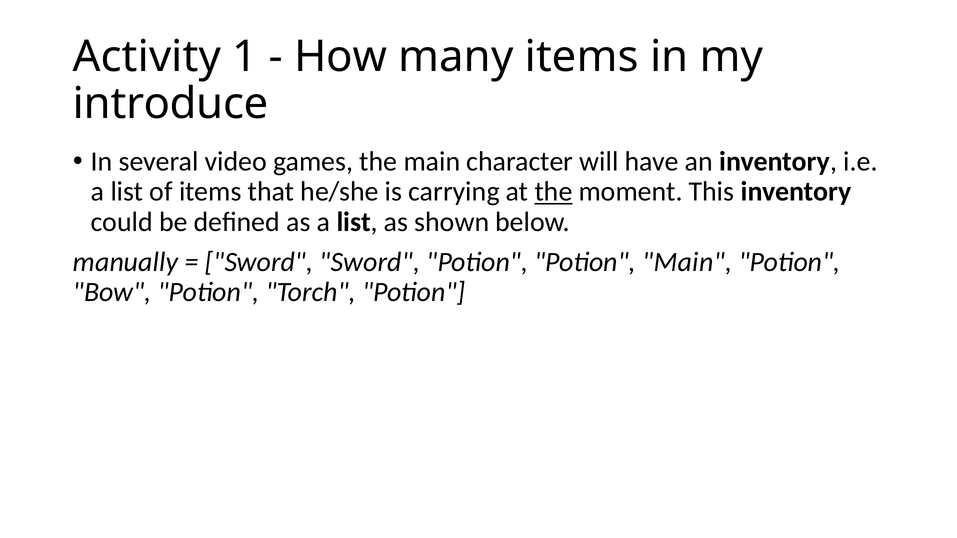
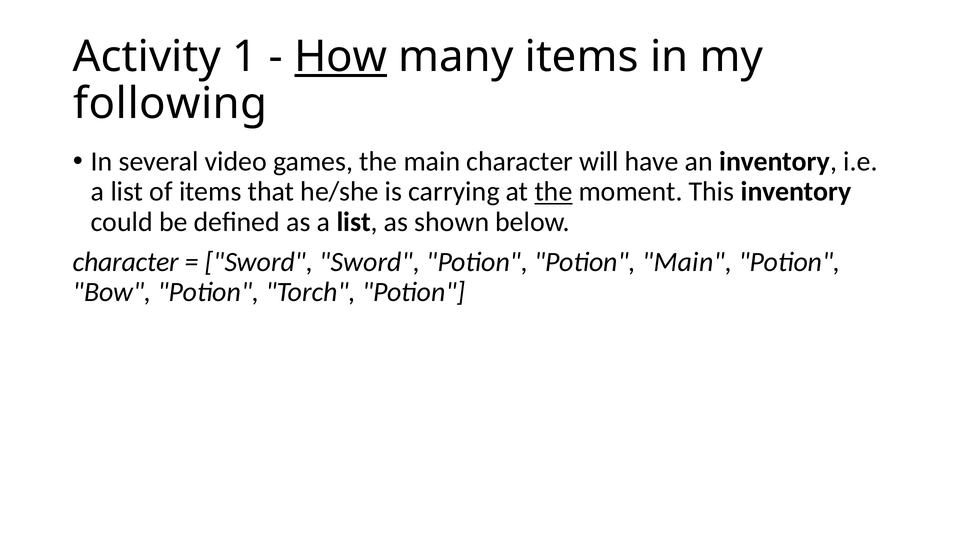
How underline: none -> present (341, 57)
introduce: introduce -> following (170, 104)
manually: manually -> character (126, 262)
